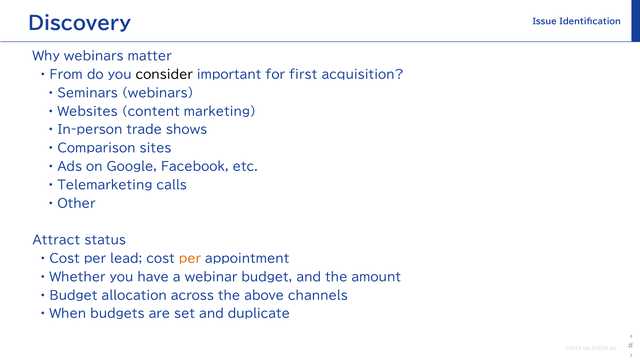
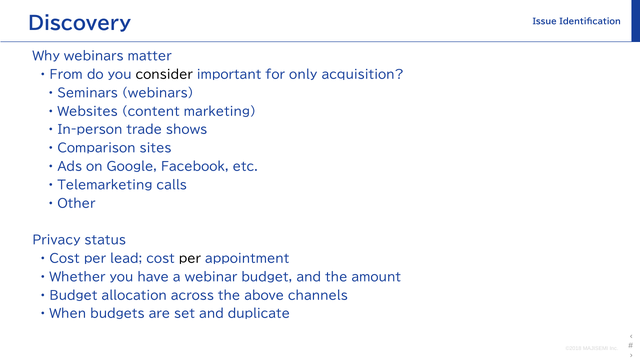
first: first -> only (303, 75)
Attract: Attract -> Privacy (56, 240)
per colour: orange -> black (190, 259)
